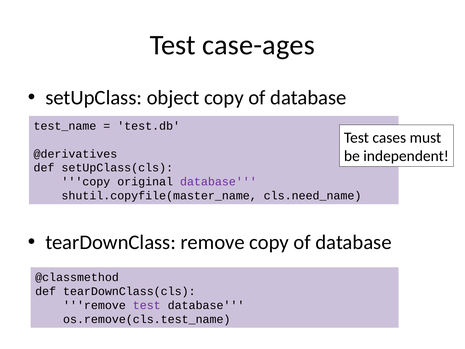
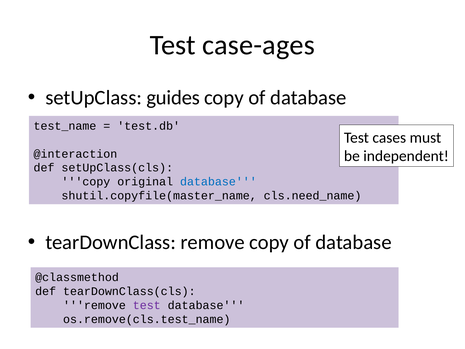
object: object -> guides (173, 98)
@derivatives: @derivatives -> @interaction (75, 154)
database colour: purple -> blue (218, 182)
